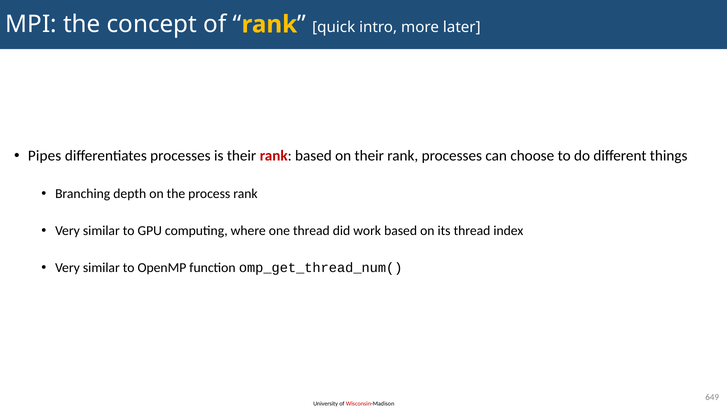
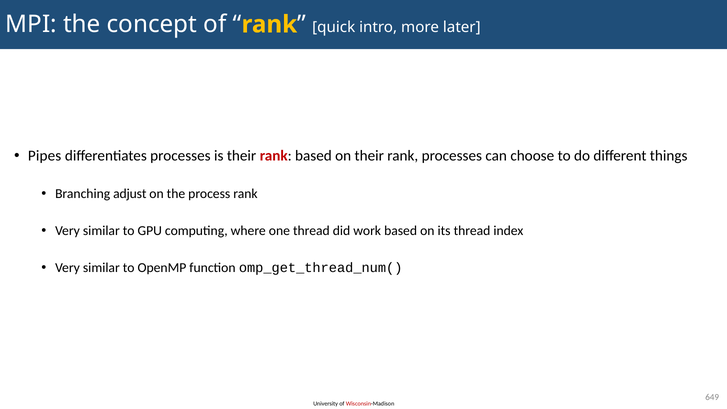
depth: depth -> adjust (130, 194)
